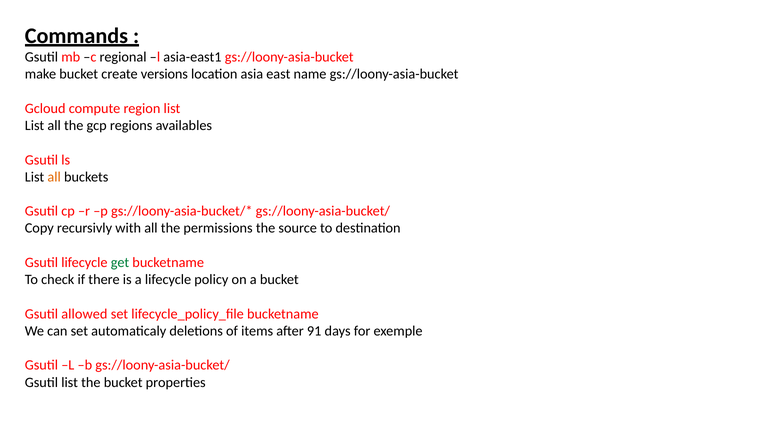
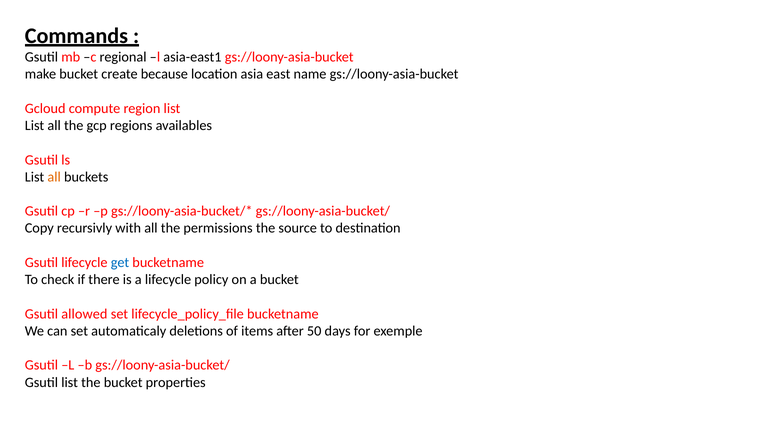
versions: versions -> because (164, 74)
get colour: green -> blue (120, 263)
91: 91 -> 50 (314, 331)
